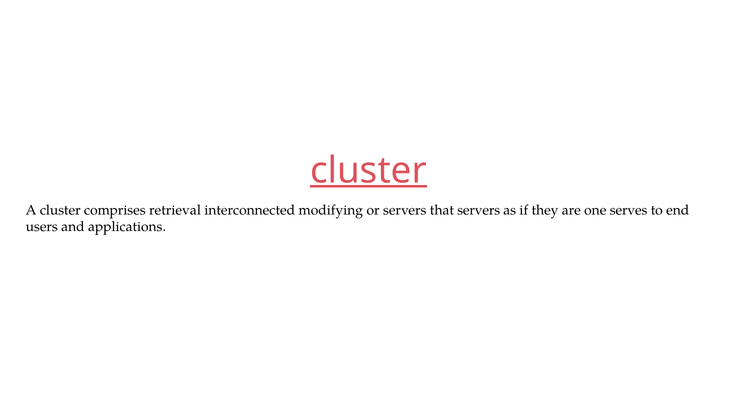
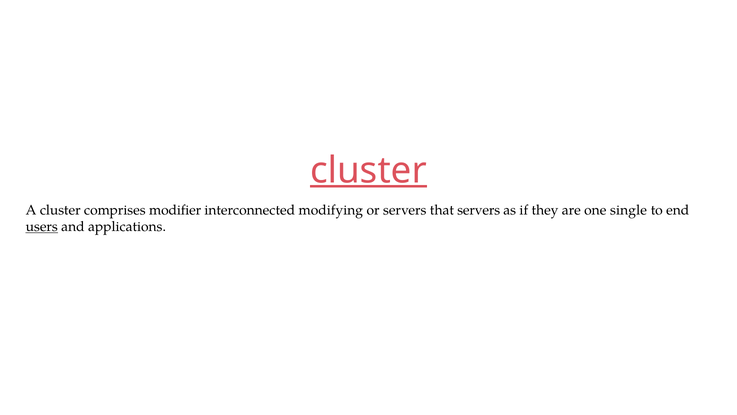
retrieval: retrieval -> modifier (175, 210)
serves: serves -> single (629, 210)
users underline: none -> present (42, 227)
